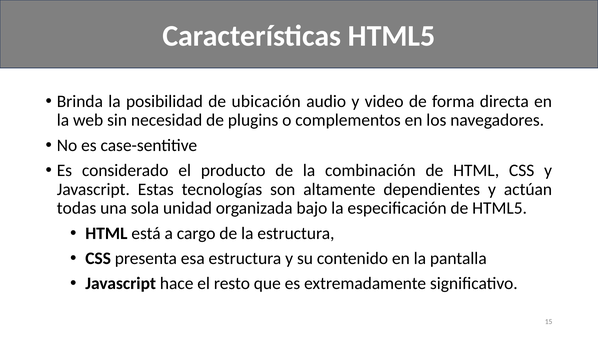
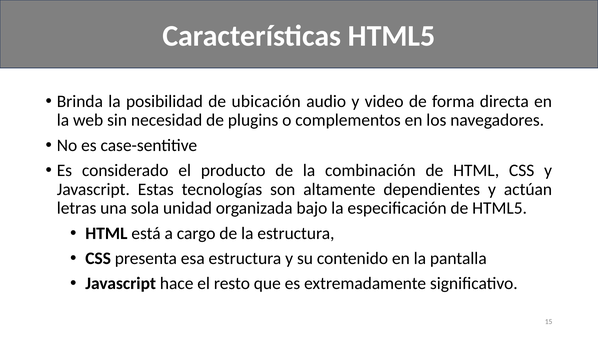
todas: todas -> letras (77, 208)
